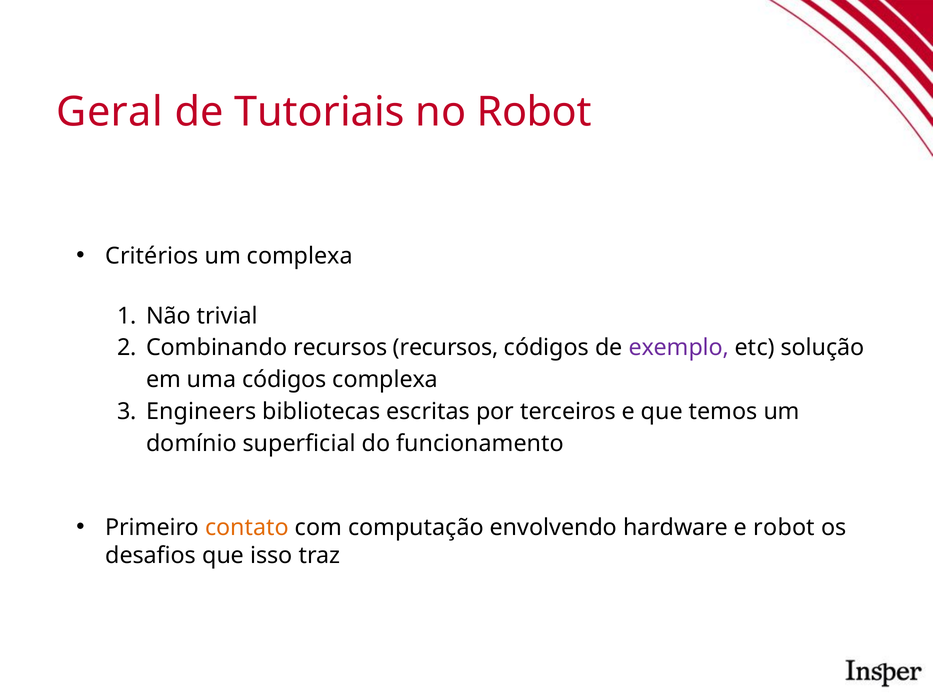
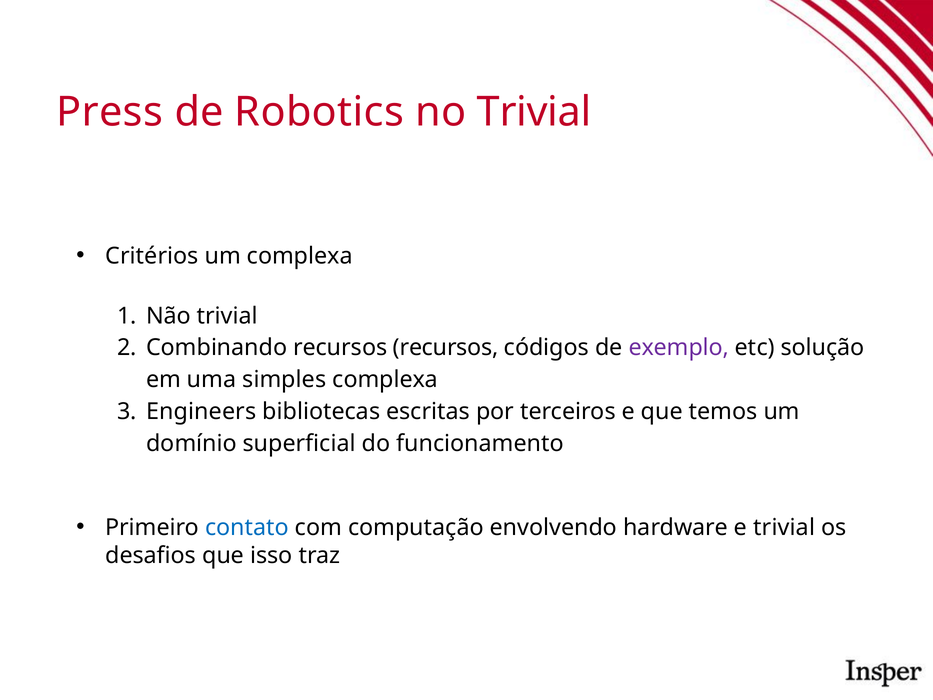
Geral: Geral -> Press (110, 112)
Tutoriais: Tutoriais -> Robotics (319, 112)
no Robot: Robot -> Trivial (534, 112)
uma códigos: códigos -> simples (284, 379)
contato colour: orange -> blue (247, 527)
e robot: robot -> trivial (784, 527)
